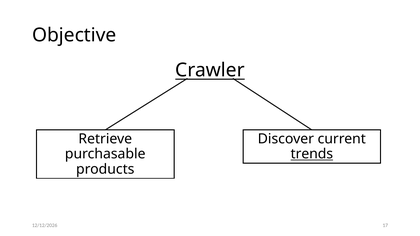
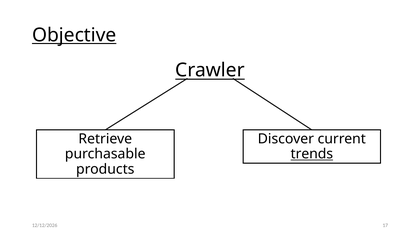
Objective underline: none -> present (74, 35)
